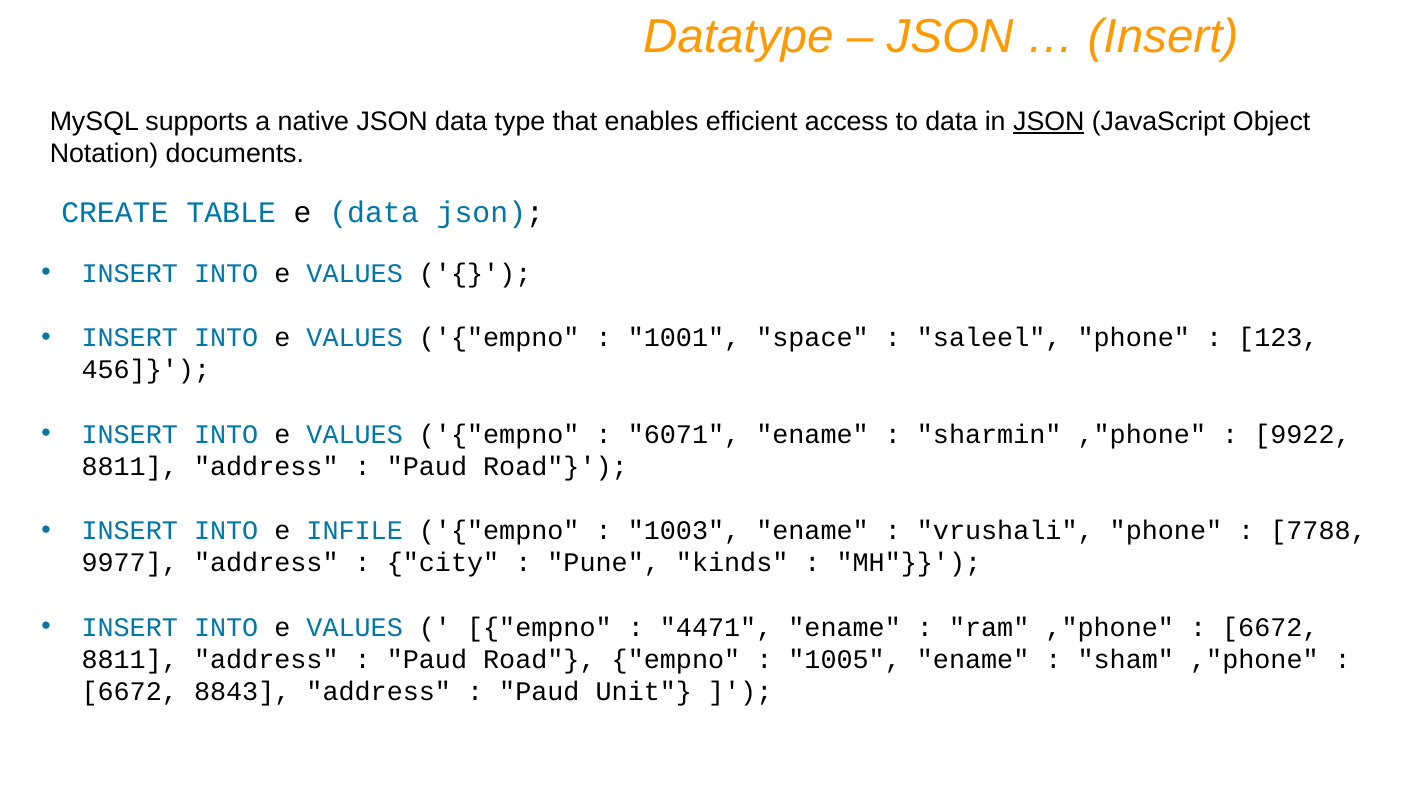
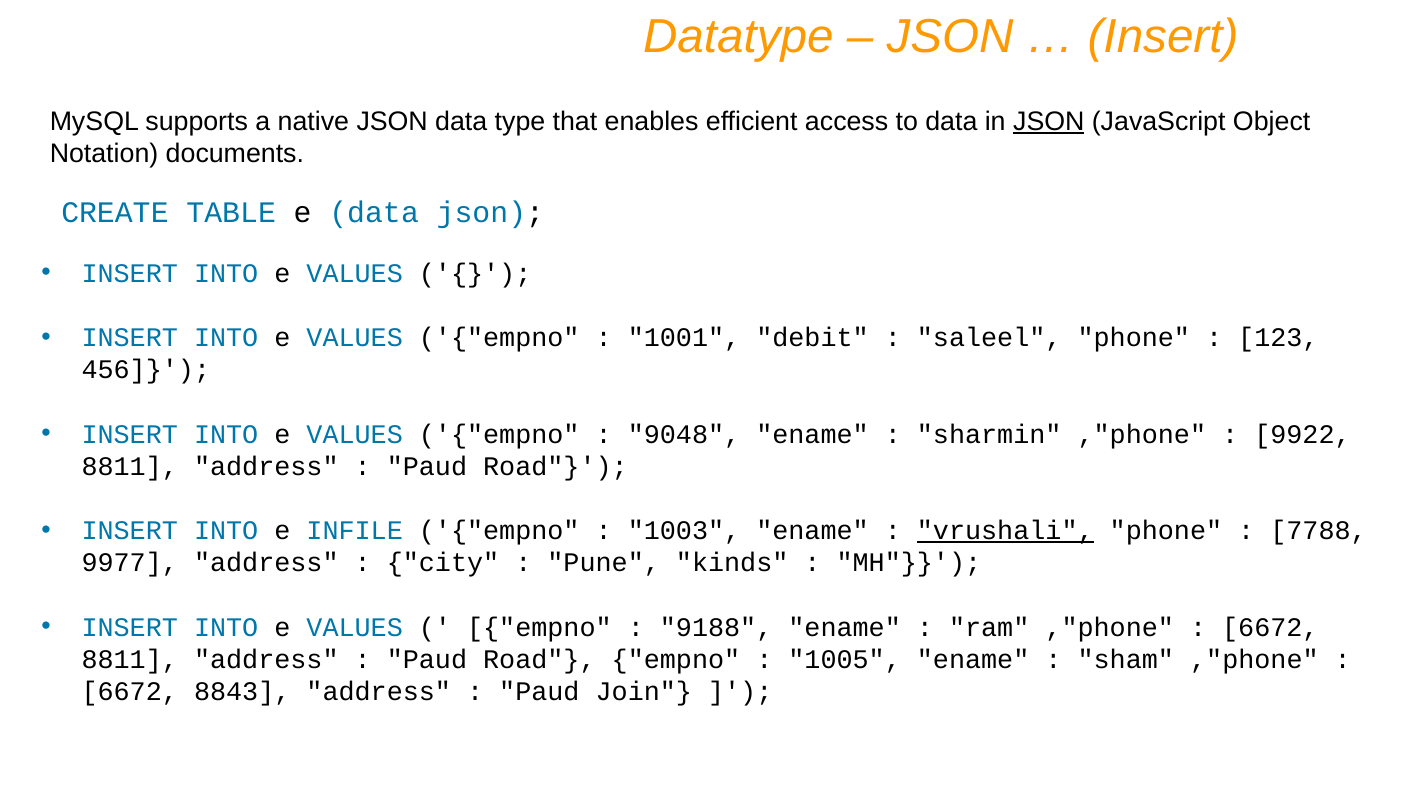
space: space -> debit (812, 337)
6071: 6071 -> 9048 (684, 434)
vrushali underline: none -> present (1005, 530)
4471: 4471 -> 9188 (716, 627)
Unit: Unit -> Join (644, 691)
